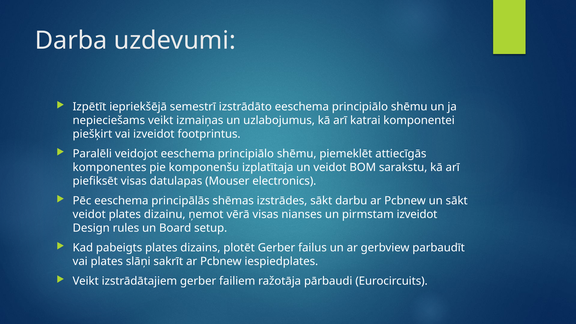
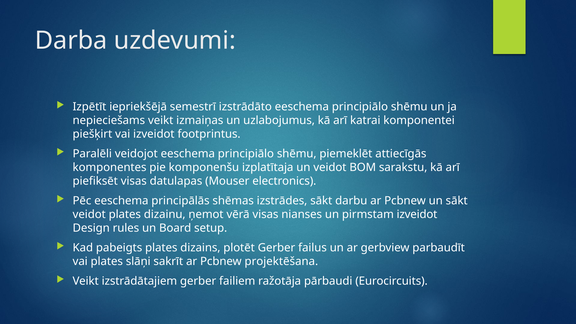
iespiedplates: iespiedplates -> projektēšana (281, 262)
